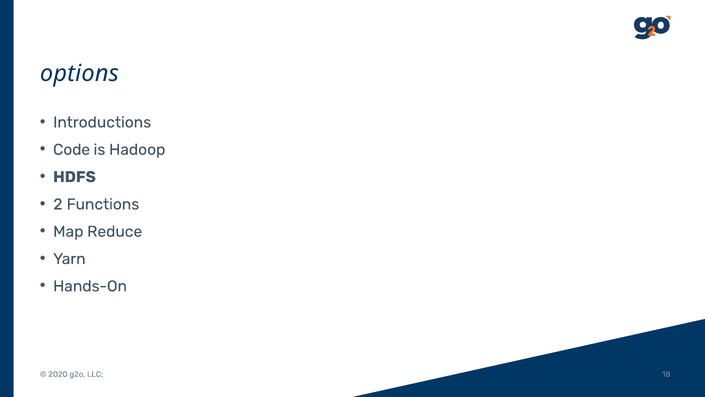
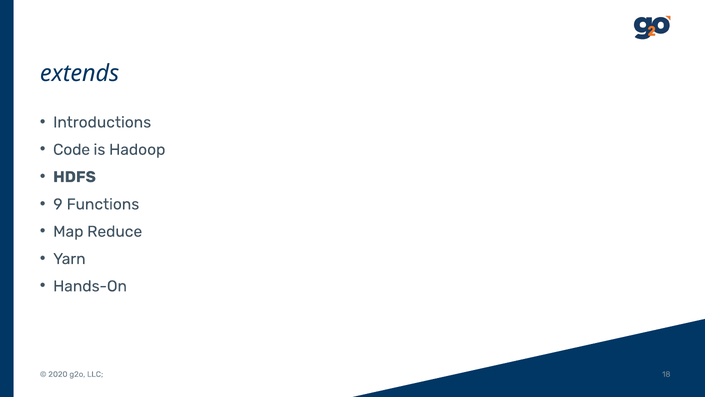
options: options -> extends (80, 73)
2: 2 -> 9 (58, 204)
